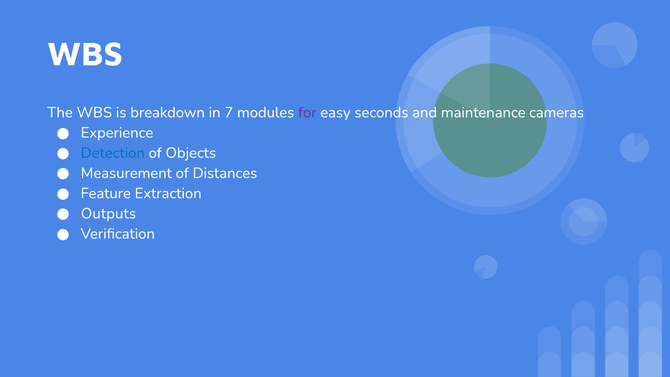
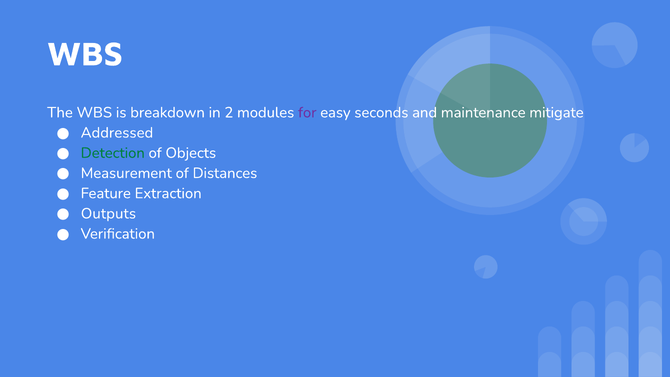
7: 7 -> 2 (229, 112)
cameras: cameras -> mitigate (556, 112)
Experience: Experience -> Addressed (117, 133)
Detection colour: blue -> green (113, 153)
